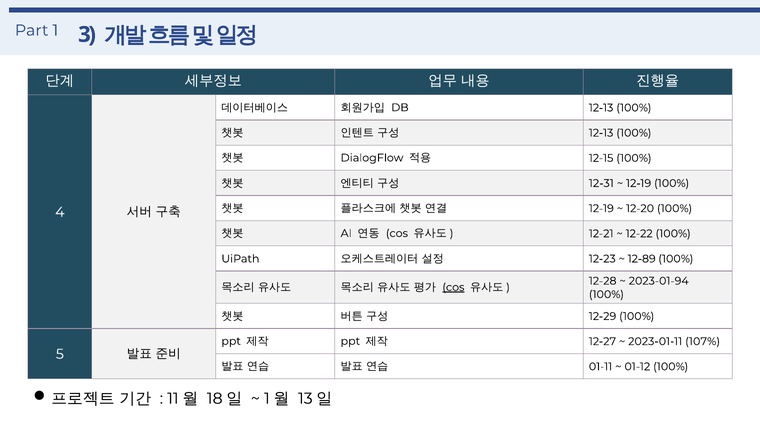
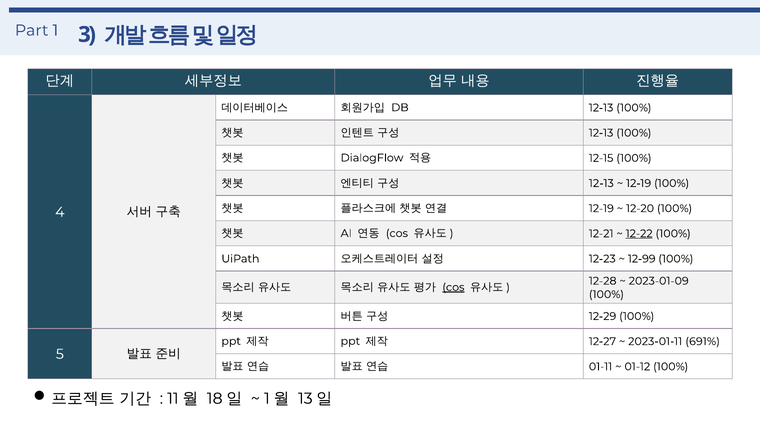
12-31: 12-31 -> 12-13 (601, 183)
12-22 underline: none -> present (639, 234)
12-89: 12-89 -> 12-99 (642, 259)
2023-01-94: 2023-01-94 -> 2023-01-09 (659, 281)
107%: 107% -> 691% (703, 342)
